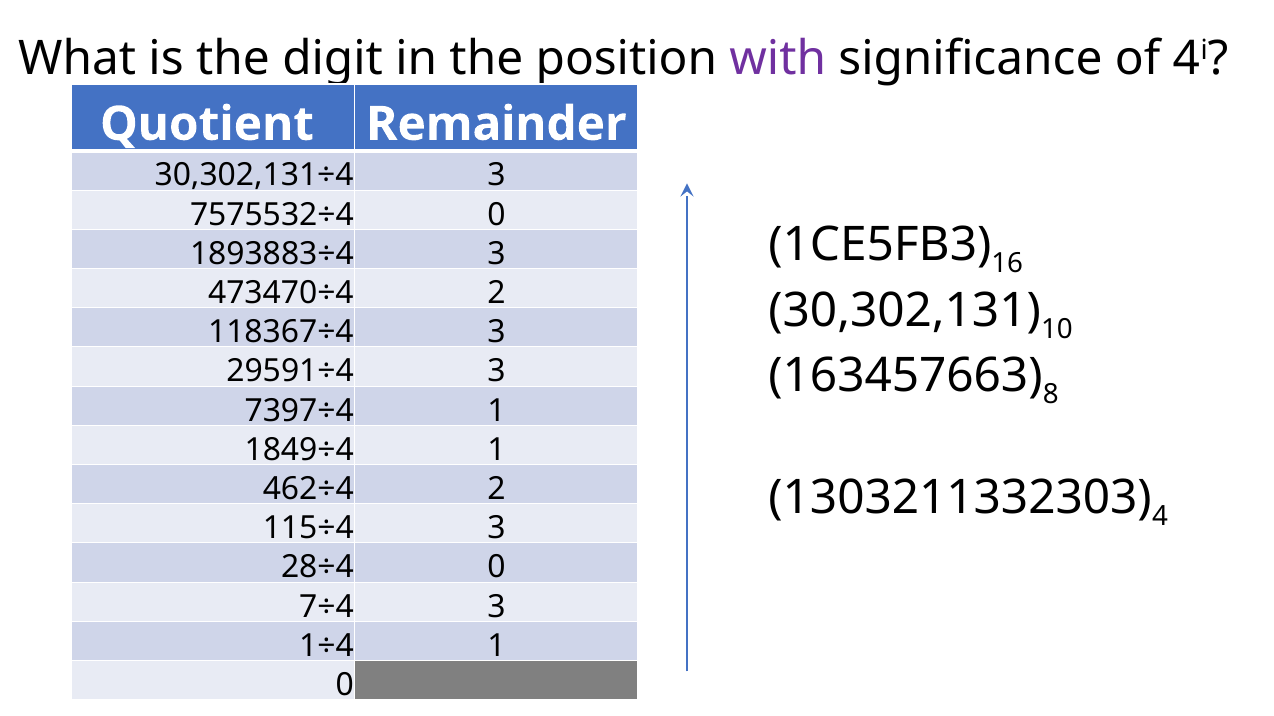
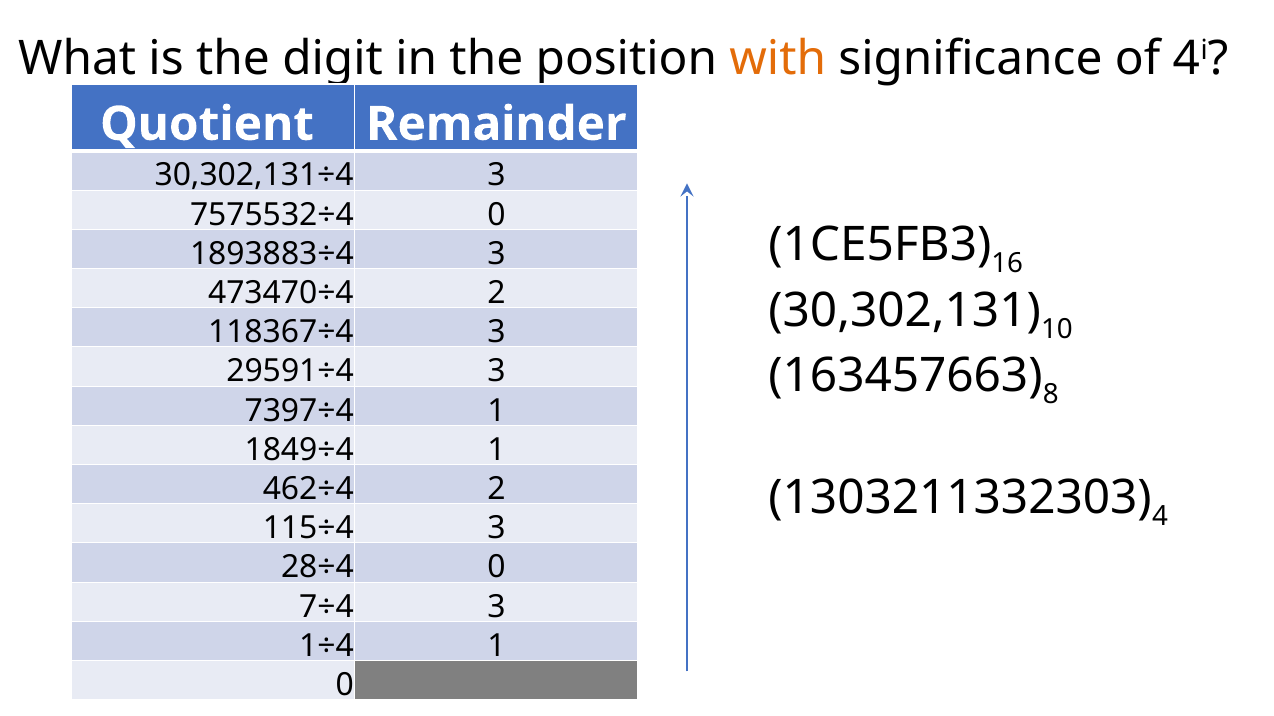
with colour: purple -> orange (778, 59)
